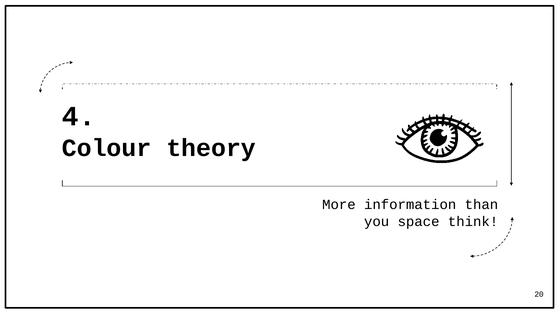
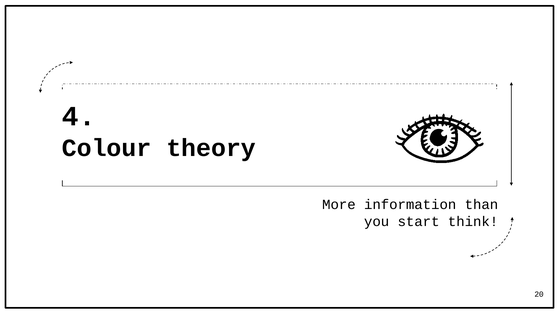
space: space -> start (419, 222)
